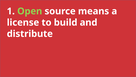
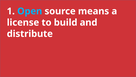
Open colour: light green -> light blue (30, 11)
